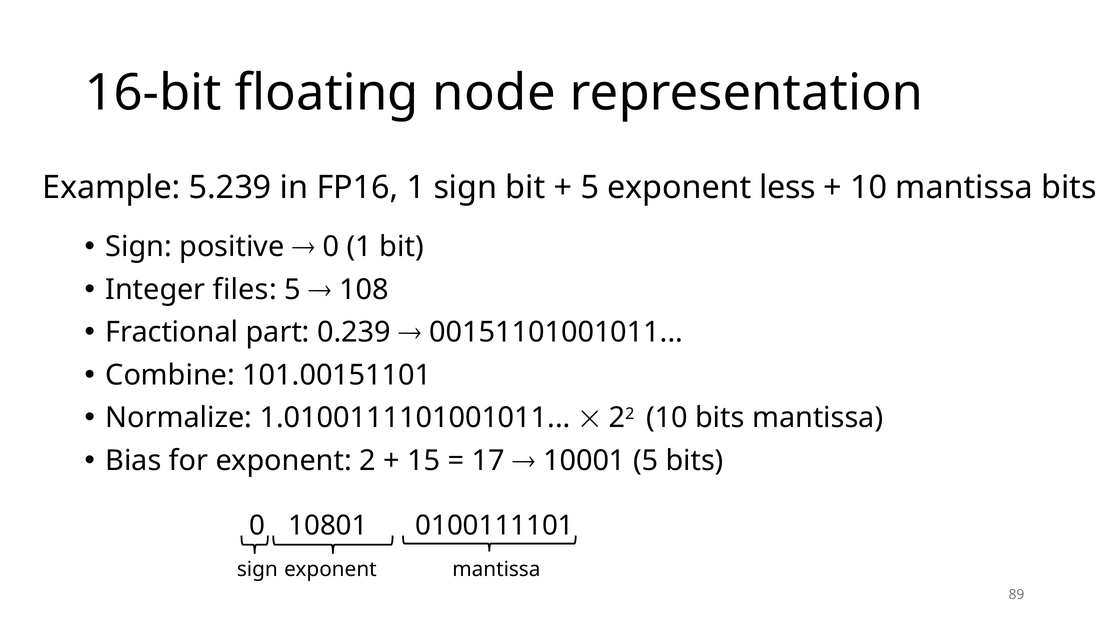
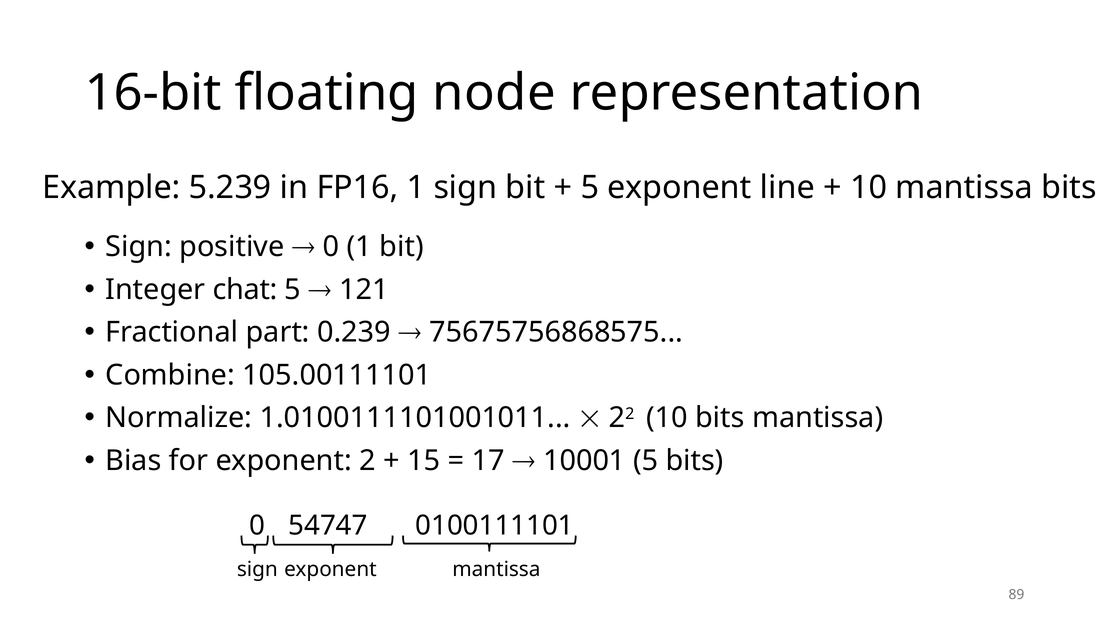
less: less -> line (787, 188)
files: files -> chat (245, 289)
108: 108 -> 121 (364, 289)
00151101001011: 00151101001011 -> 75675756868575 (556, 332)
101.00151101: 101.00151101 -> 105.00111101 (337, 375)
10801: 10801 -> 54747 (328, 525)
